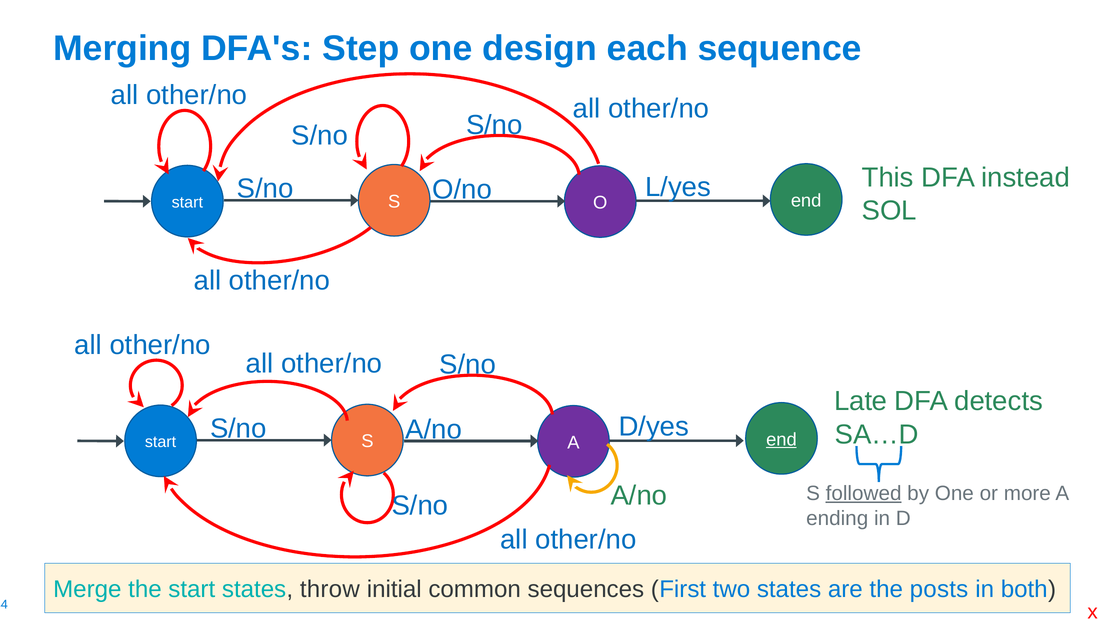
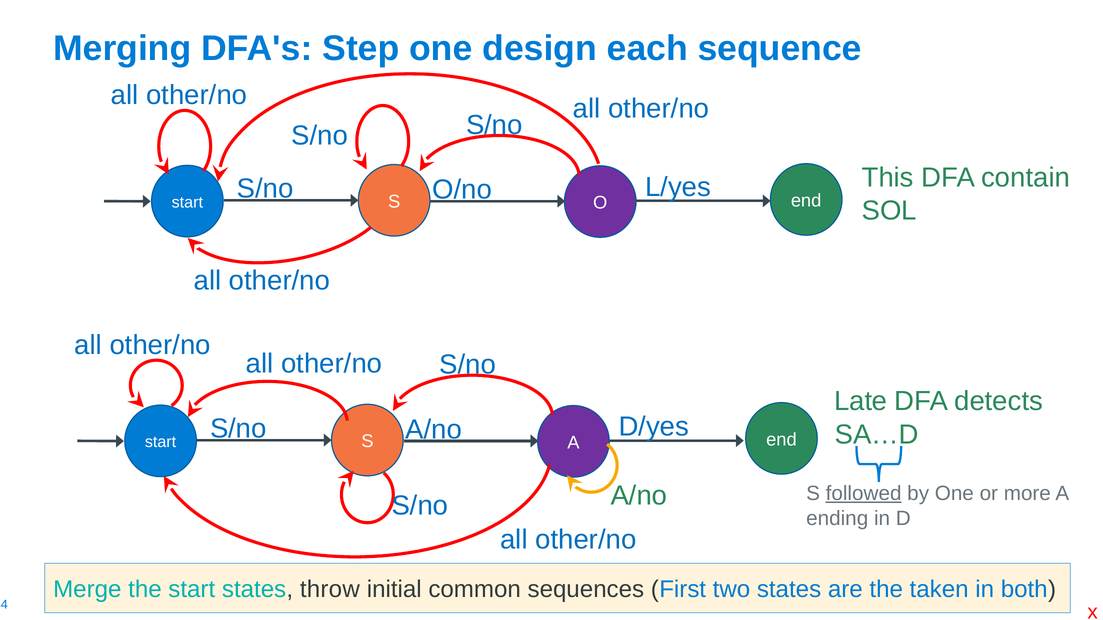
instead: instead -> contain (1026, 178)
end underline: present -> none (781, 440)
posts: posts -> taken (939, 590)
